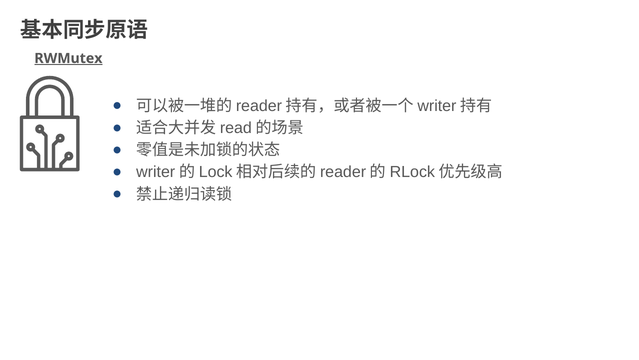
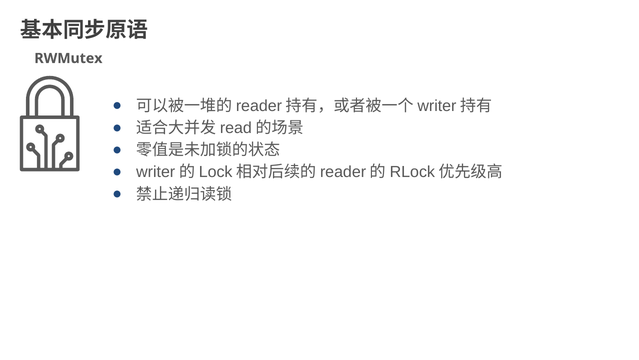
RWMutex underline: present -> none (68, 58)
